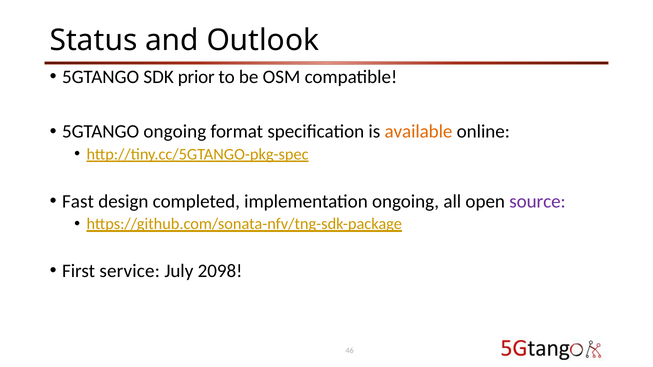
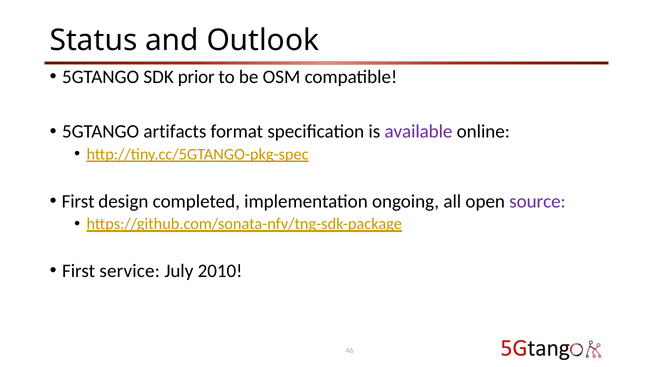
5GTANGO ongoing: ongoing -> artifacts (175, 132)
available colour: orange -> purple (418, 132)
Fast: Fast -> First (78, 201)
2098: 2098 -> 2010 (220, 271)
